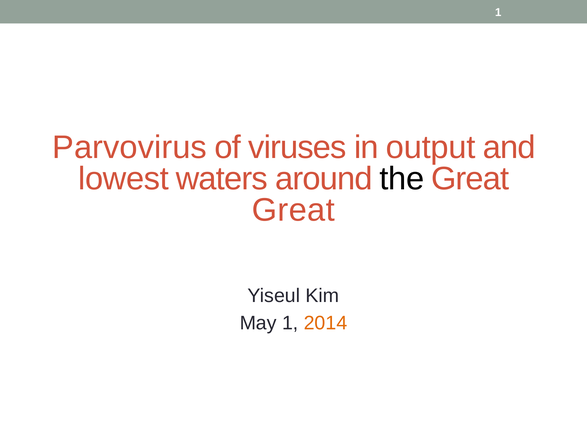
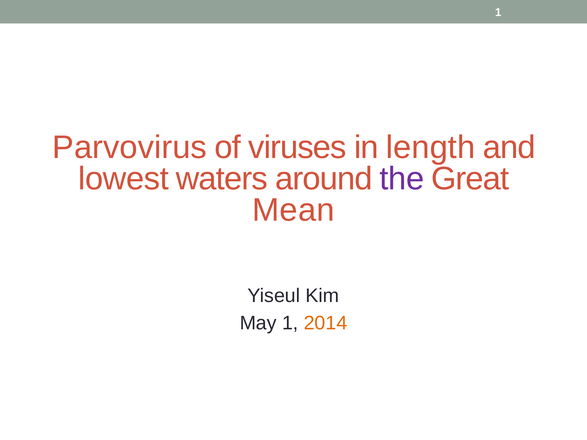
output: output -> length (431, 147)
the colour: black -> purple (402, 179)
Great: Great -> Mean (293, 210)
